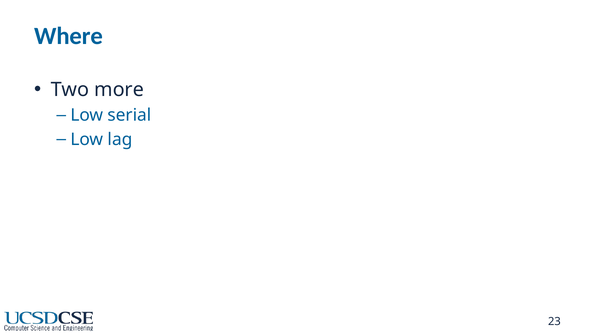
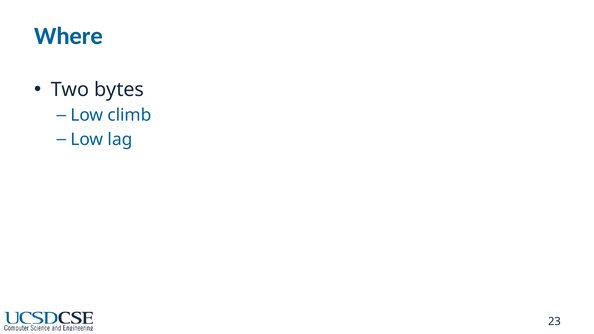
more: more -> bytes (119, 90)
serial: serial -> climb (129, 115)
